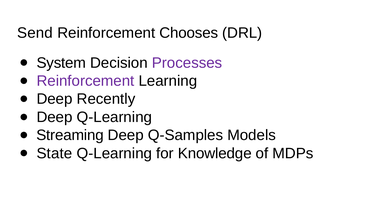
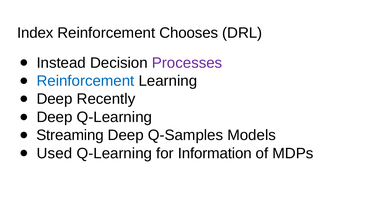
Send: Send -> Index (35, 33)
System: System -> Instead (61, 63)
Reinforcement colour: purple -> blue (85, 81)
State: State -> Used (54, 153)
Knowledge: Knowledge -> Information (215, 153)
